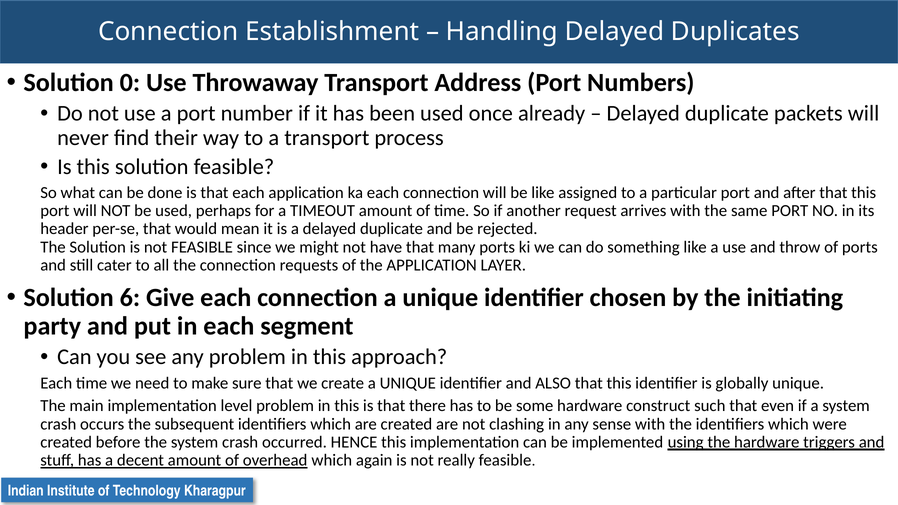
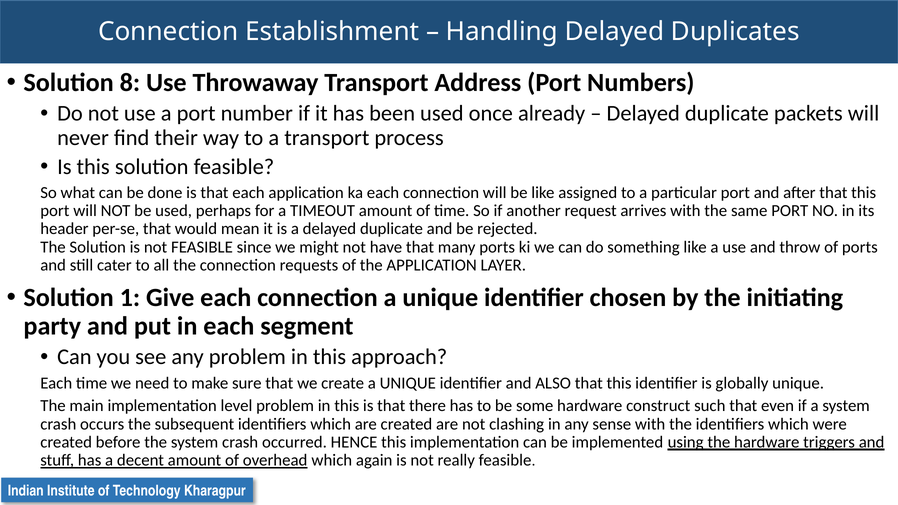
0: 0 -> 8 (130, 83)
6: 6 -> 1 (130, 298)
